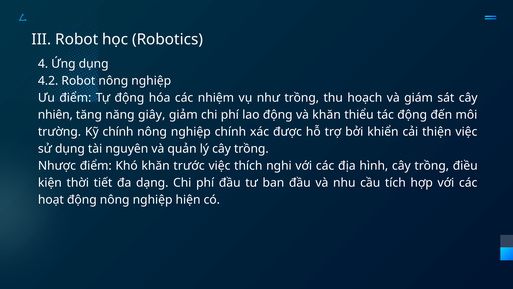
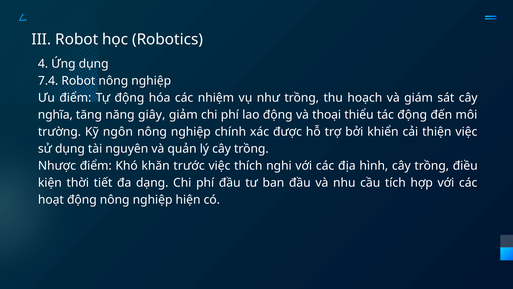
4.2: 4.2 -> 7.4 (48, 81)
nhiên: nhiên -> nghĩa (55, 115)
và khăn: khăn -> thoại (327, 115)
Kỹ chính: chính -> ngôn (118, 132)
